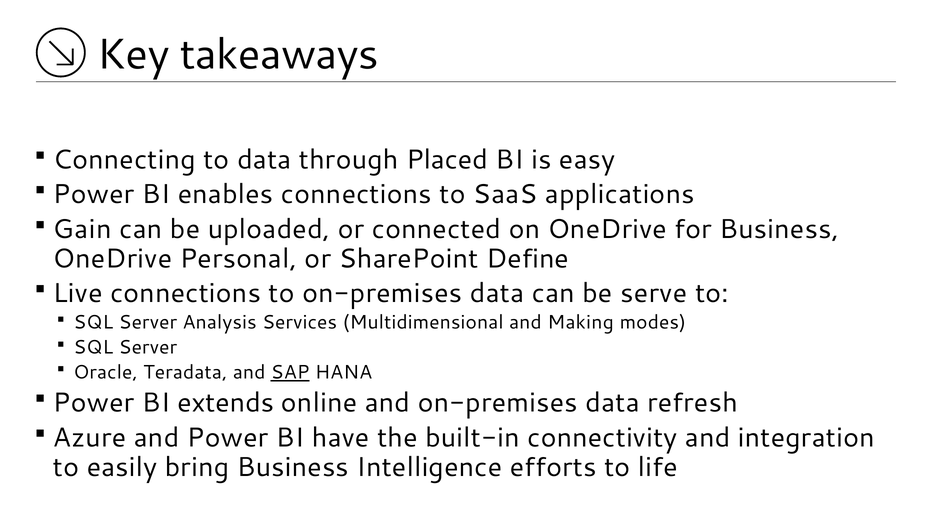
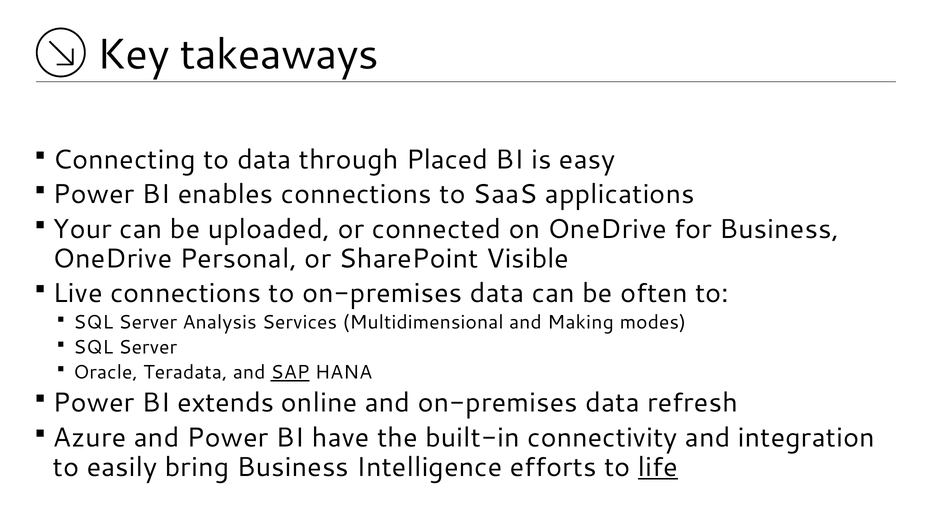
Gain: Gain -> Your (82, 229)
Define: Define -> Visible (528, 259)
serve: serve -> often (654, 294)
life underline: none -> present (658, 467)
